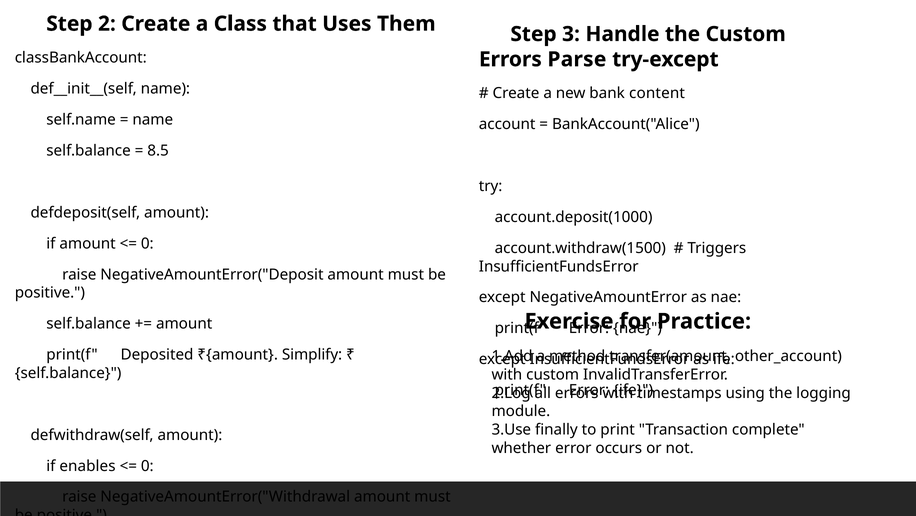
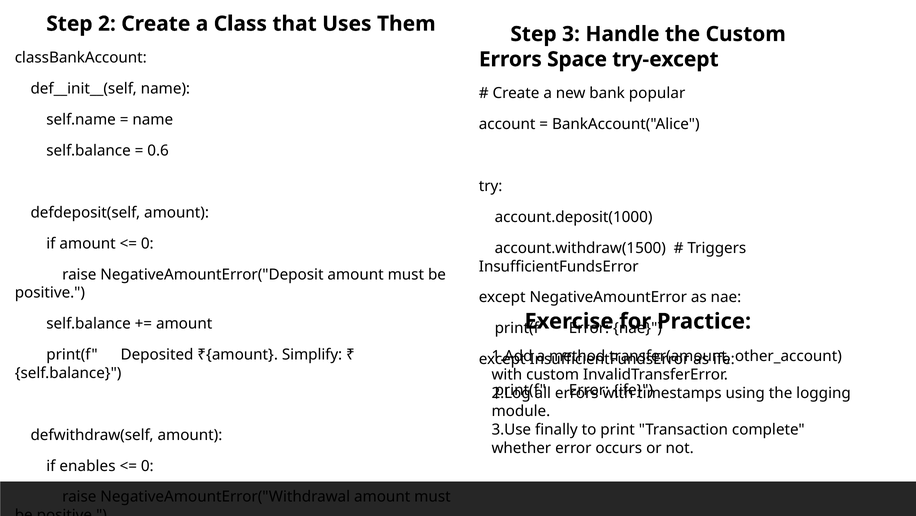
Parse: Parse -> Space (577, 59)
content: content -> popular (657, 93)
8.5: 8.5 -> 0.6 (158, 150)
